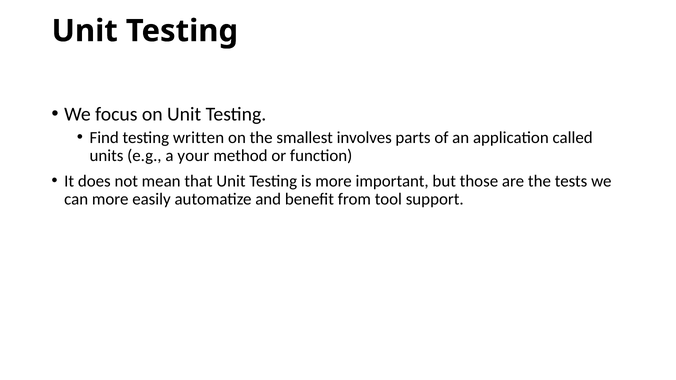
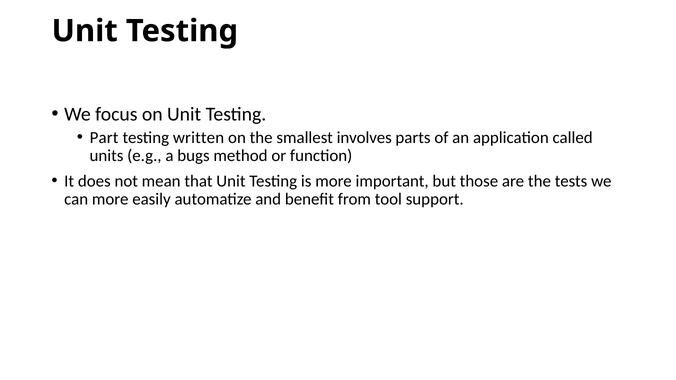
Find: Find -> Part (104, 138)
your: your -> bugs (193, 156)
